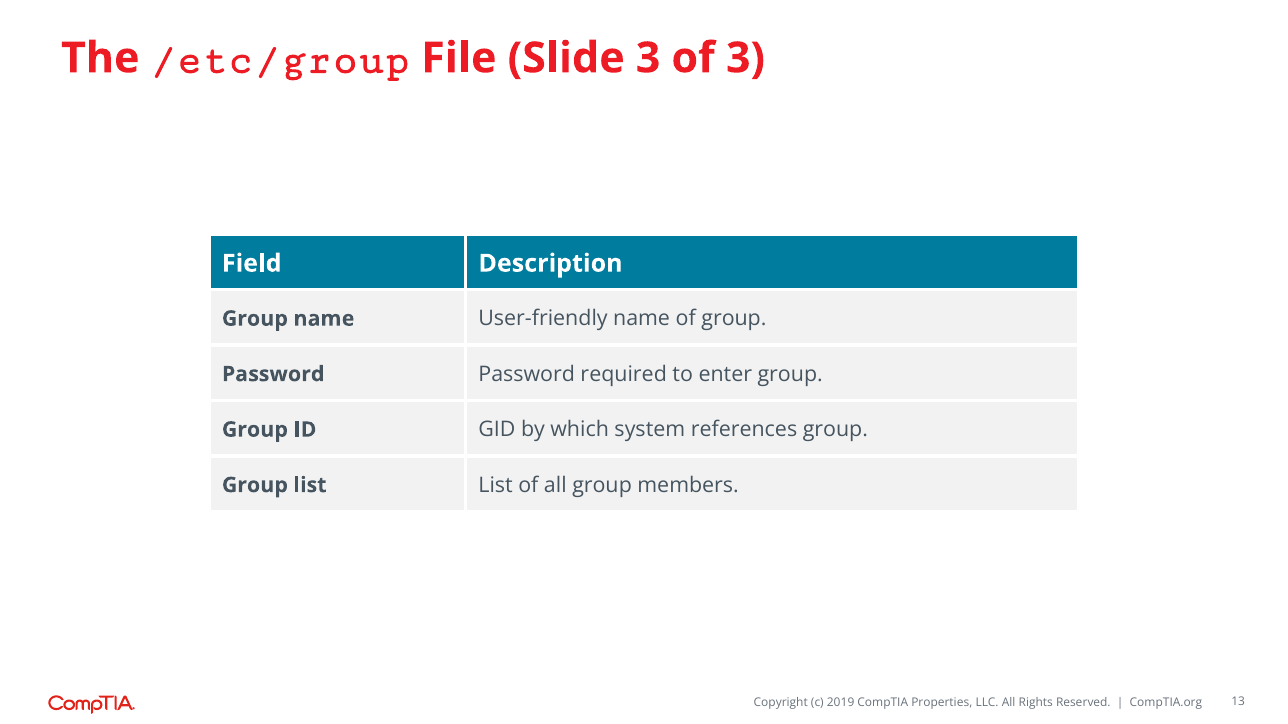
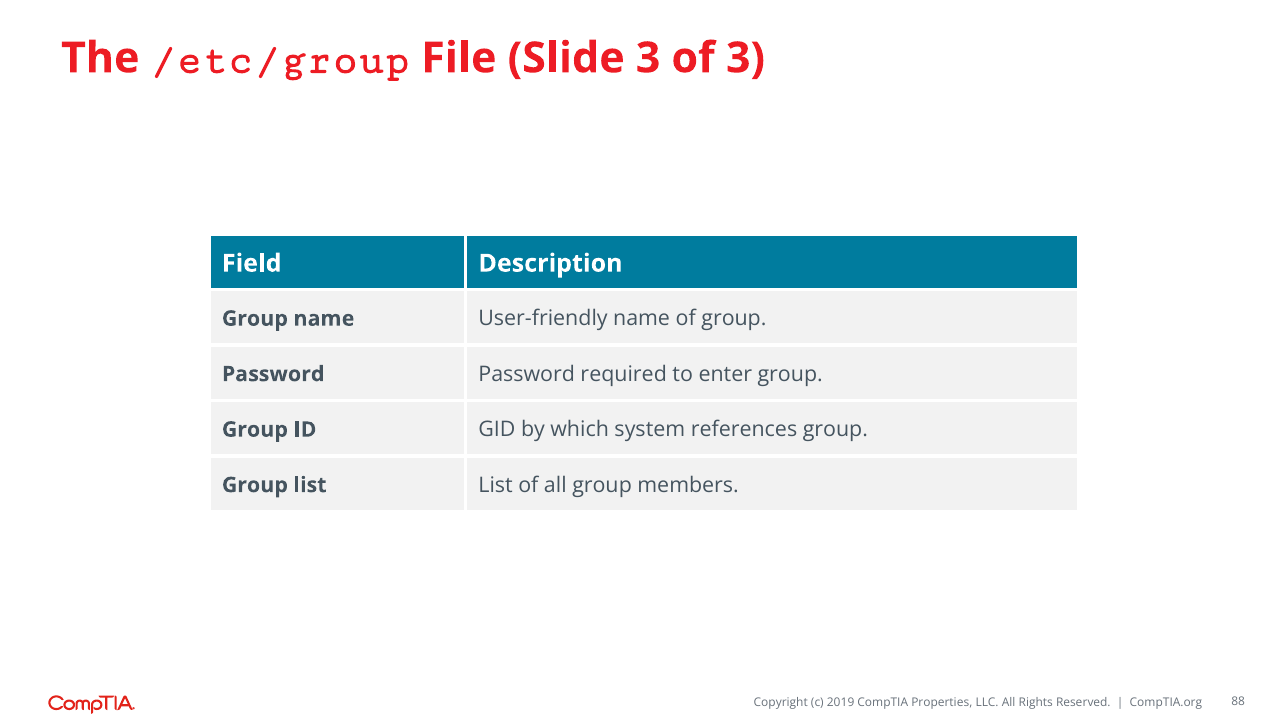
13: 13 -> 88 (1238, 702)
